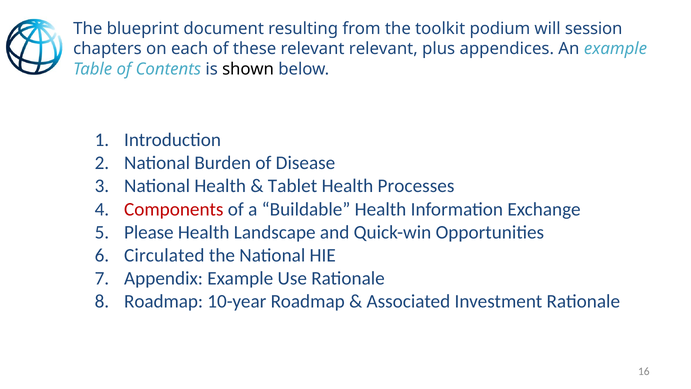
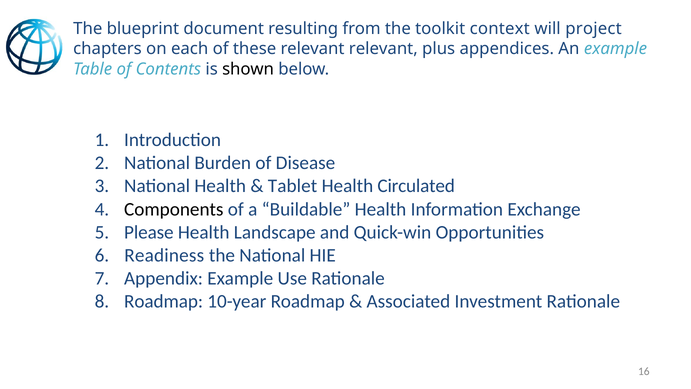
podium: podium -> context (500, 29)
session: session -> project (594, 29)
Processes: Processes -> Circulated (416, 186)
Components colour: red -> black (174, 209)
Circulated: Circulated -> Readiness (164, 255)
